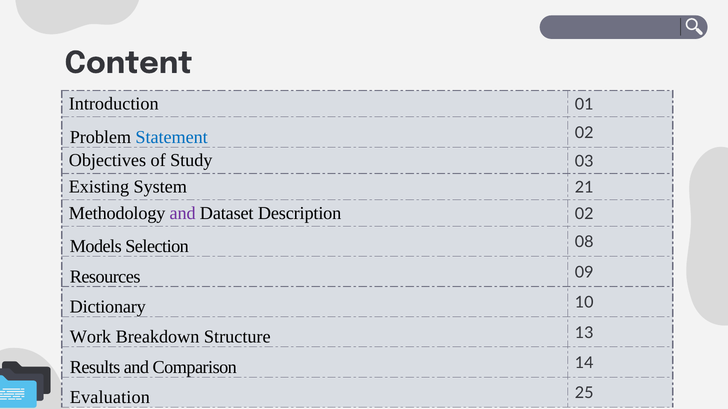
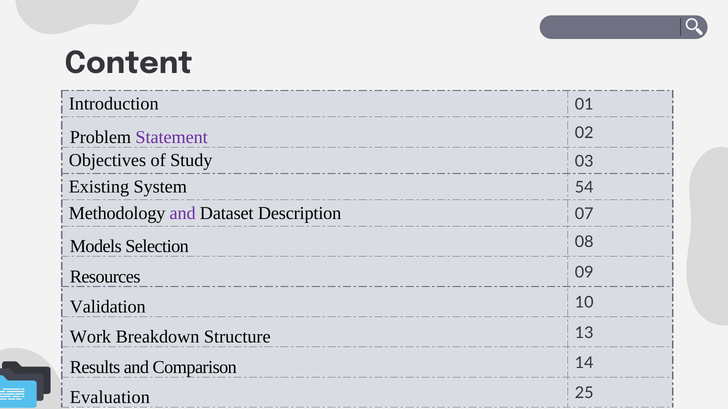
Statement colour: blue -> purple (172, 137)
21: 21 -> 54 (584, 188)
Description 02: 02 -> 07 (584, 214)
Dictionary: Dictionary -> Validation (108, 307)
